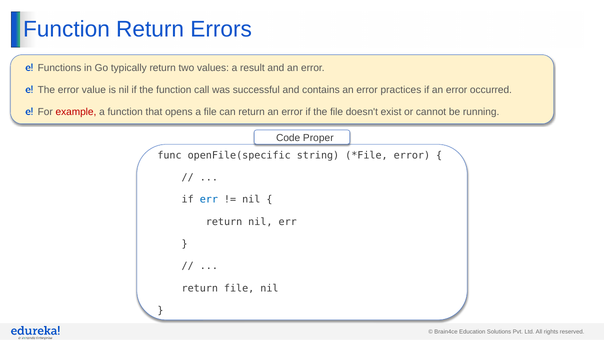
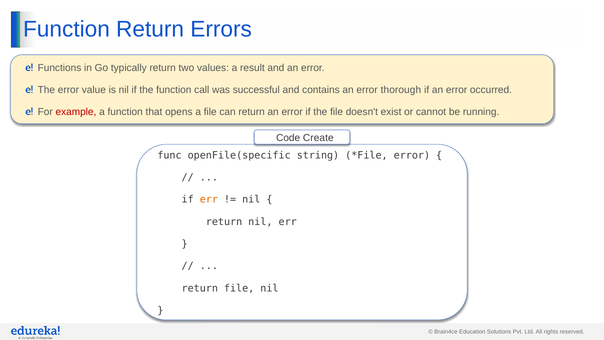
practices: practices -> thorough (401, 90)
Proper: Proper -> Create (318, 138)
err colour: blue -> orange (209, 199)
